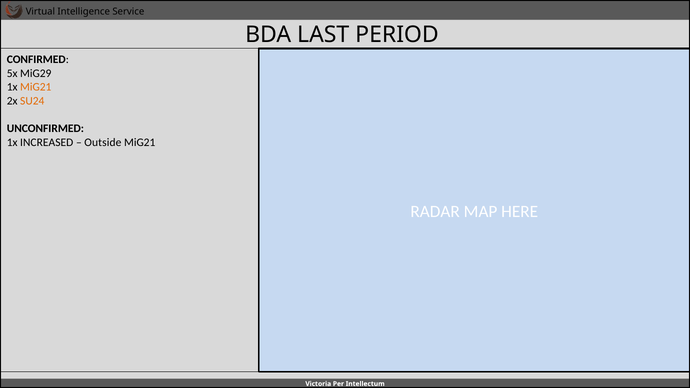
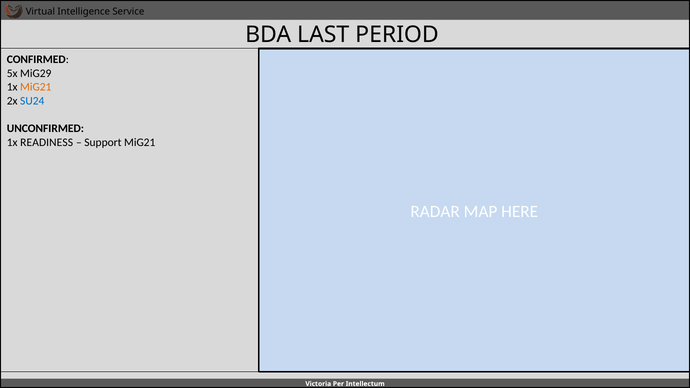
SU24 colour: orange -> blue (32, 101)
INCREASED: INCREASED -> READINESS (47, 142)
Outside: Outside -> Support (103, 142)
